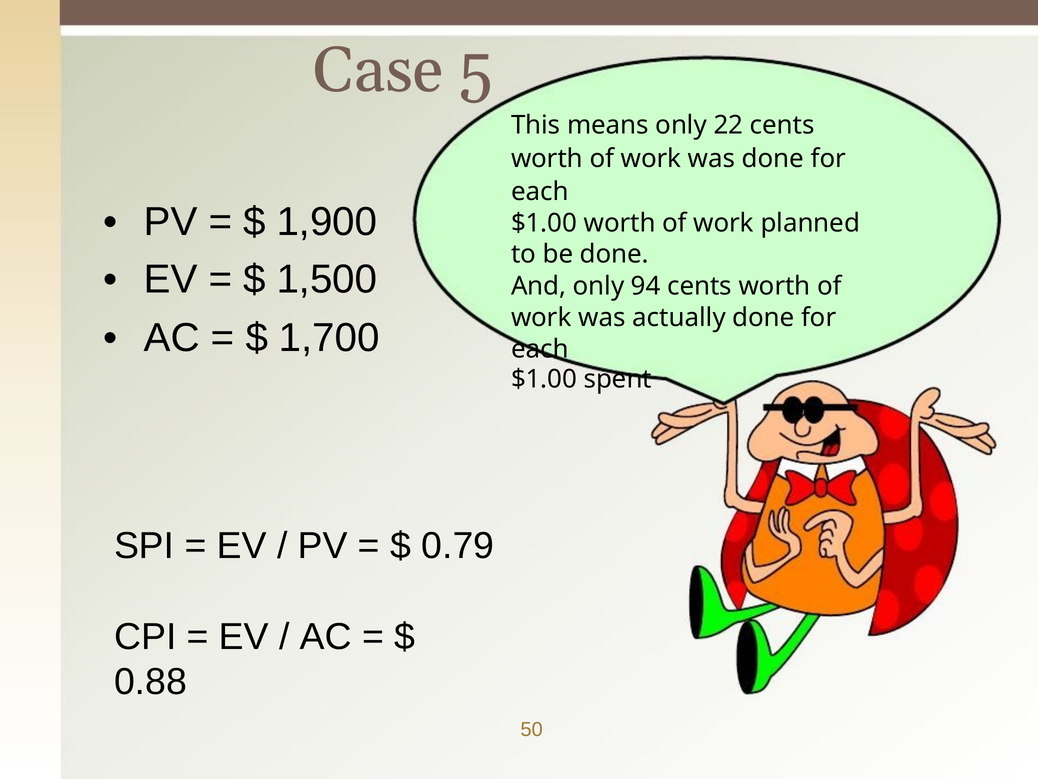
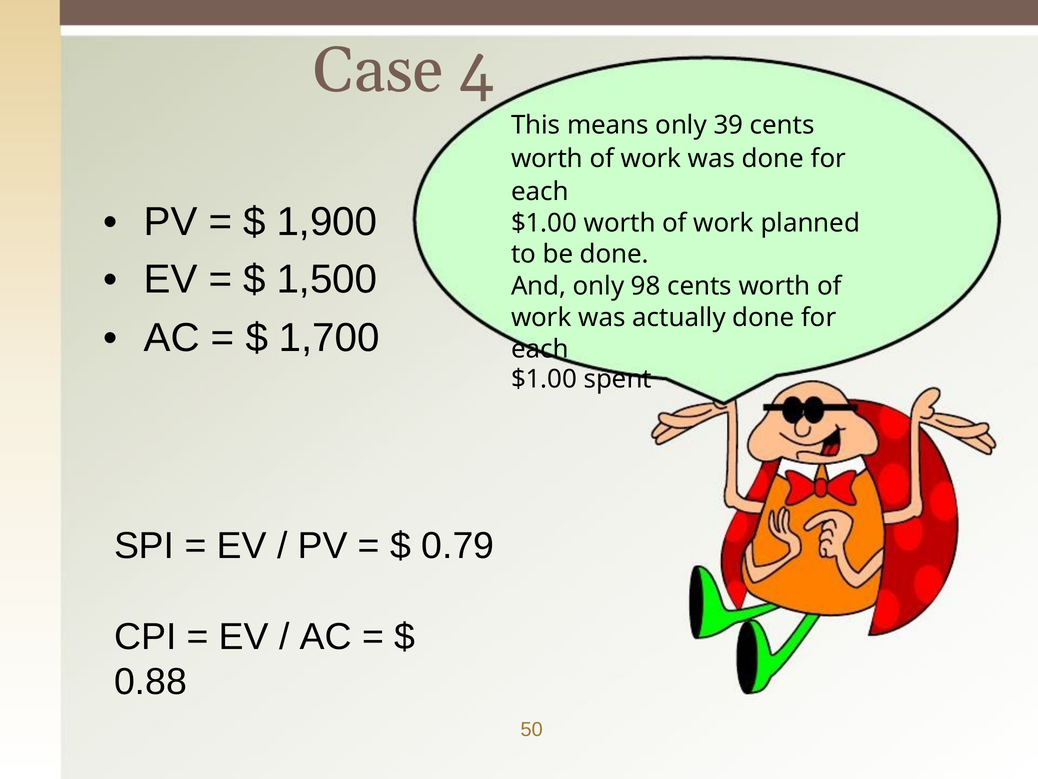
5: 5 -> 4 (477, 70)
22: 22 -> 39 (728, 125)
94: 94 -> 98 (646, 286)
